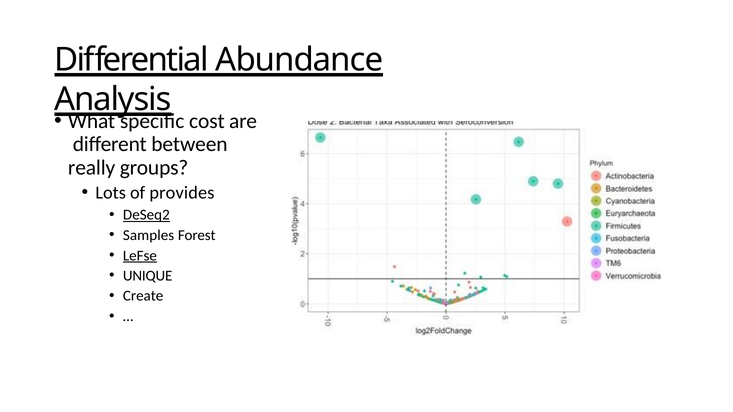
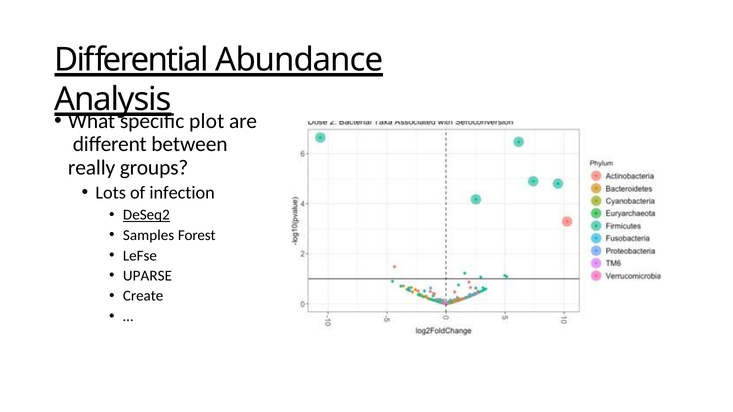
cost: cost -> plot (207, 121)
provides: provides -> infection (182, 193)
LeFse underline: present -> none (140, 256)
UNIQUE: UNIQUE -> UPARSE (148, 276)
